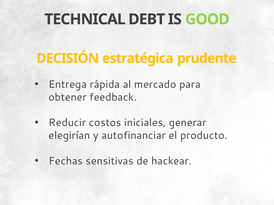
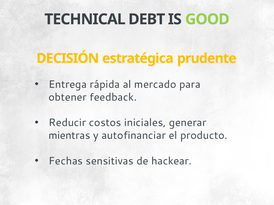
elegirían: elegirían -> mientras (69, 136)
